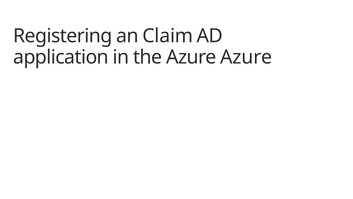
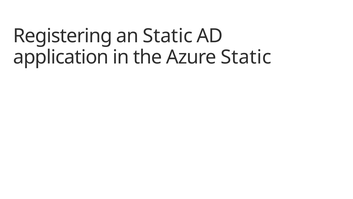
an Claim: Claim -> Static (168, 36)
Azure Azure: Azure -> Static (246, 57)
